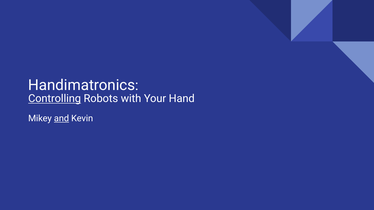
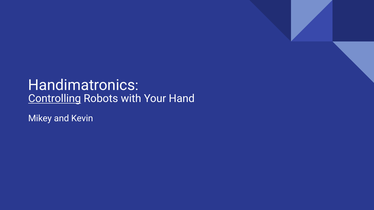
and underline: present -> none (61, 119)
